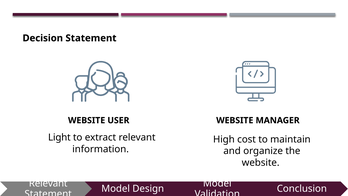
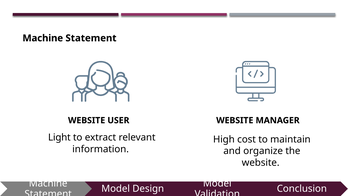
Decision: Decision -> Machine (43, 38)
Relevant: Relevant -> Machine (48, 183)
